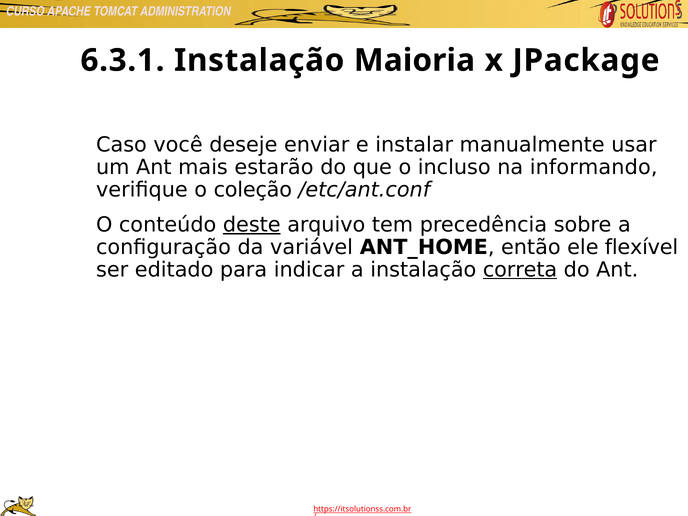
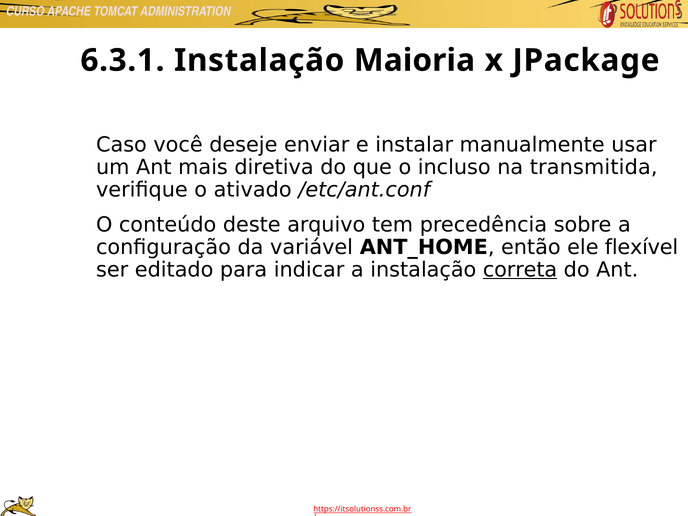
estarão: estarão -> diretiva (274, 168)
informando: informando -> transmitida (594, 168)
coleção: coleção -> ativado (253, 190)
deste underline: present -> none (252, 225)
